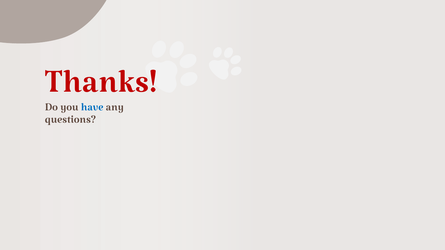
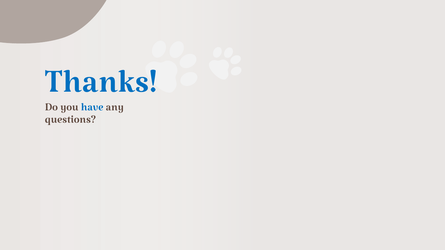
Thanks colour: red -> blue (101, 77)
